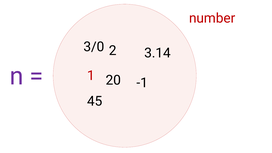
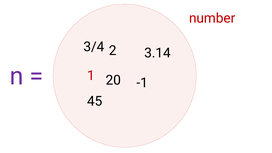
3/0: 3/0 -> 3/4 (94, 47)
